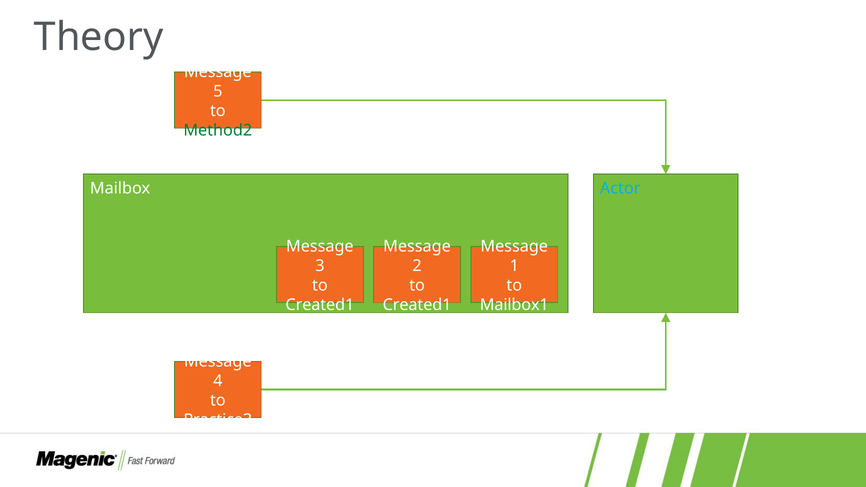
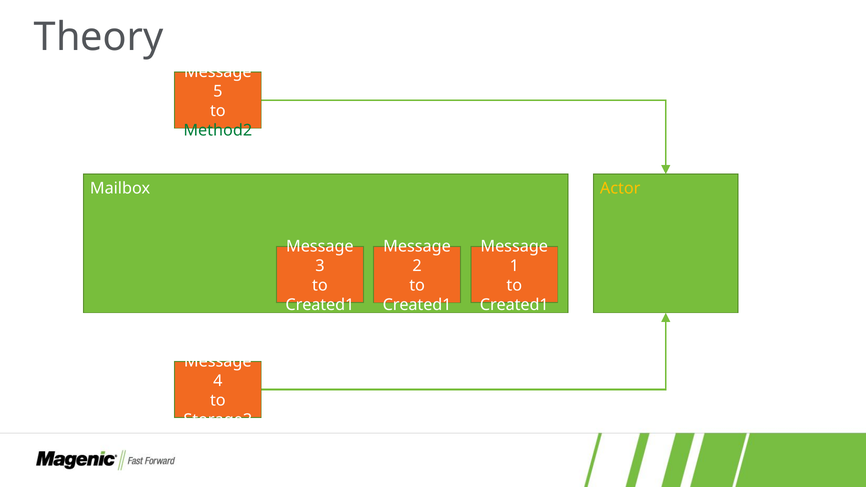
Actor colour: light blue -> yellow (620, 188)
Mailbox1: Mailbox1 -> Created1 (514, 305)
Practice3: Practice3 -> Storage3 (218, 420)
